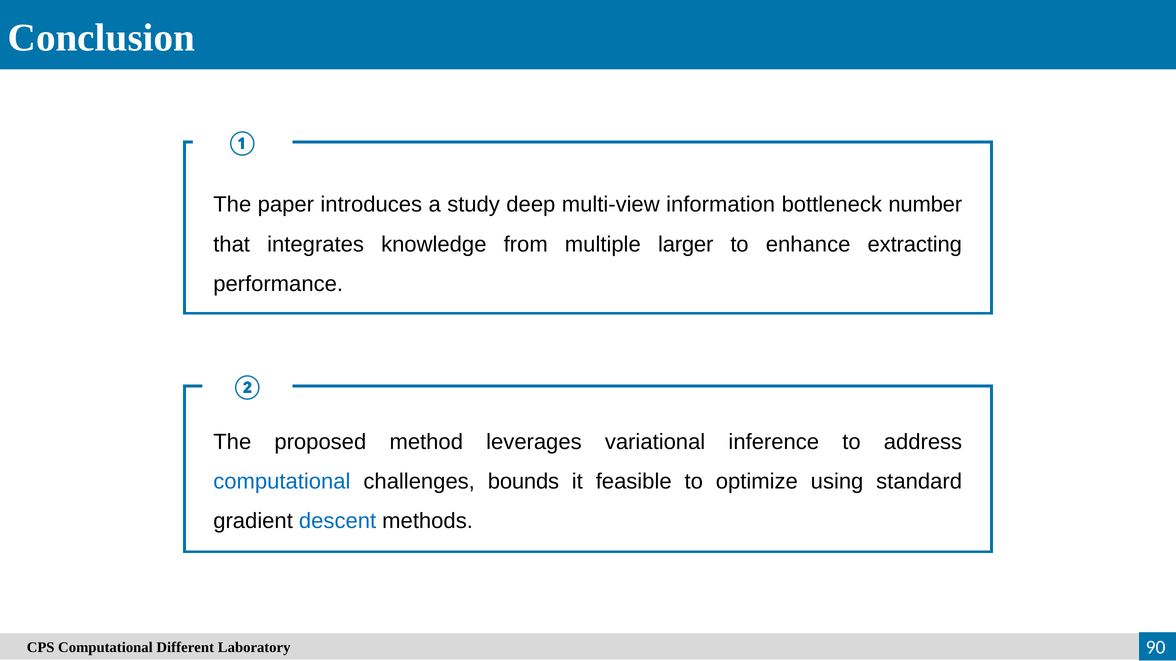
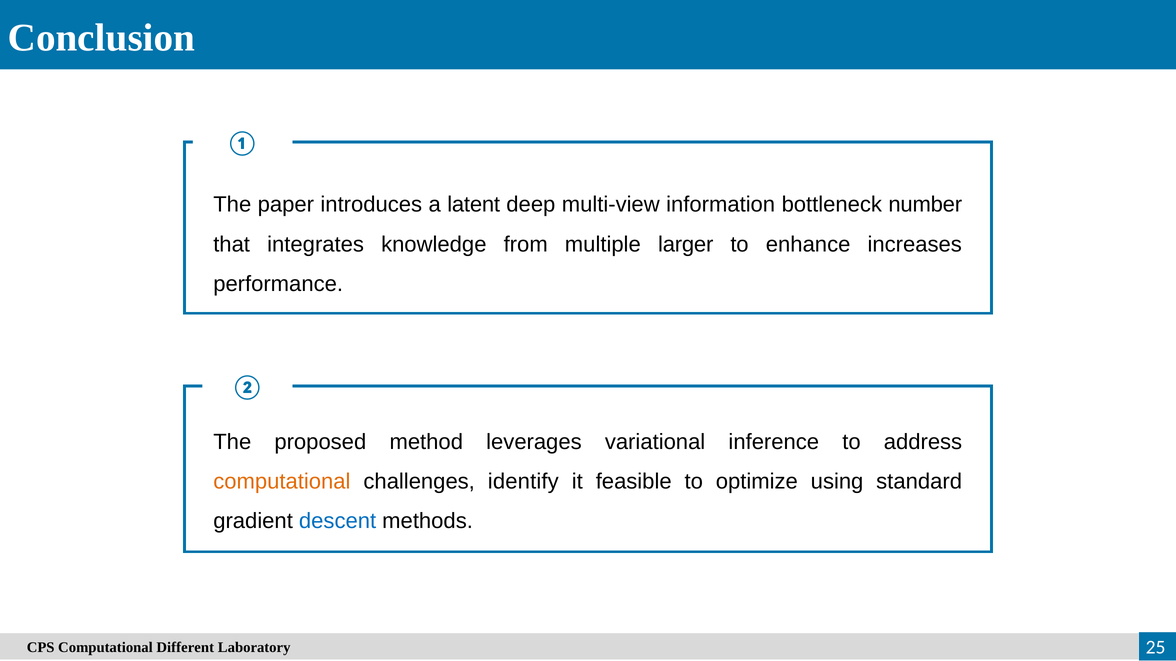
study: study -> latent (474, 205)
extracting: extracting -> increases (915, 244)
computational colour: blue -> orange (282, 482)
bounds: bounds -> identify (523, 482)
90: 90 -> 25 (1156, 648)
